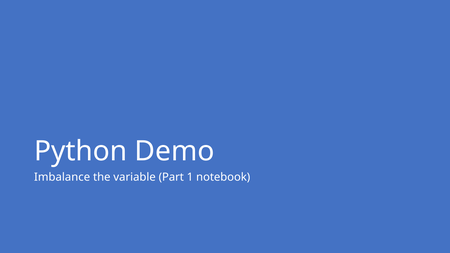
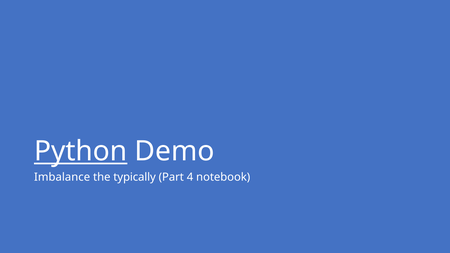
Python underline: none -> present (81, 151)
variable: variable -> typically (135, 177)
1: 1 -> 4 (190, 177)
